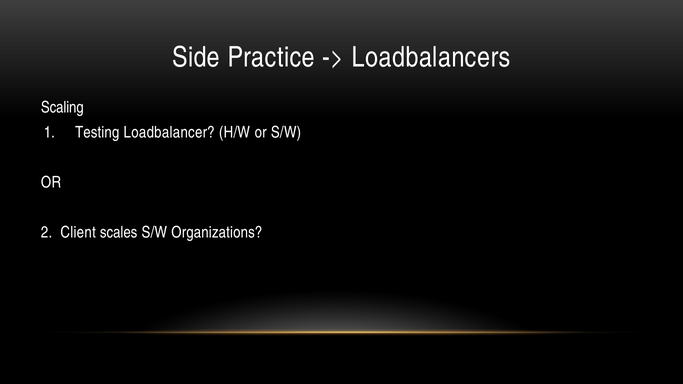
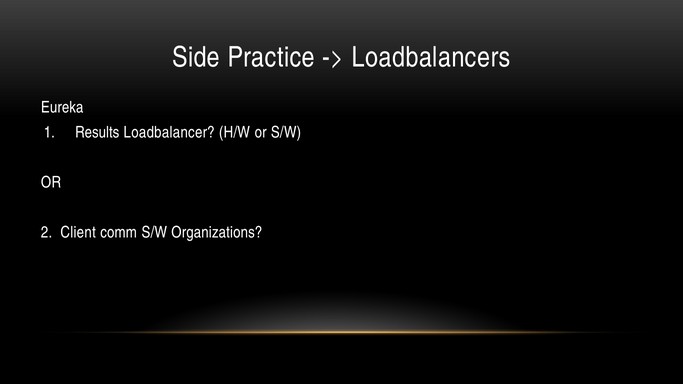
Scaling: Scaling -> Eureka (62, 107)
Testing: Testing -> Results (97, 132)
scales: scales -> comm (119, 233)
